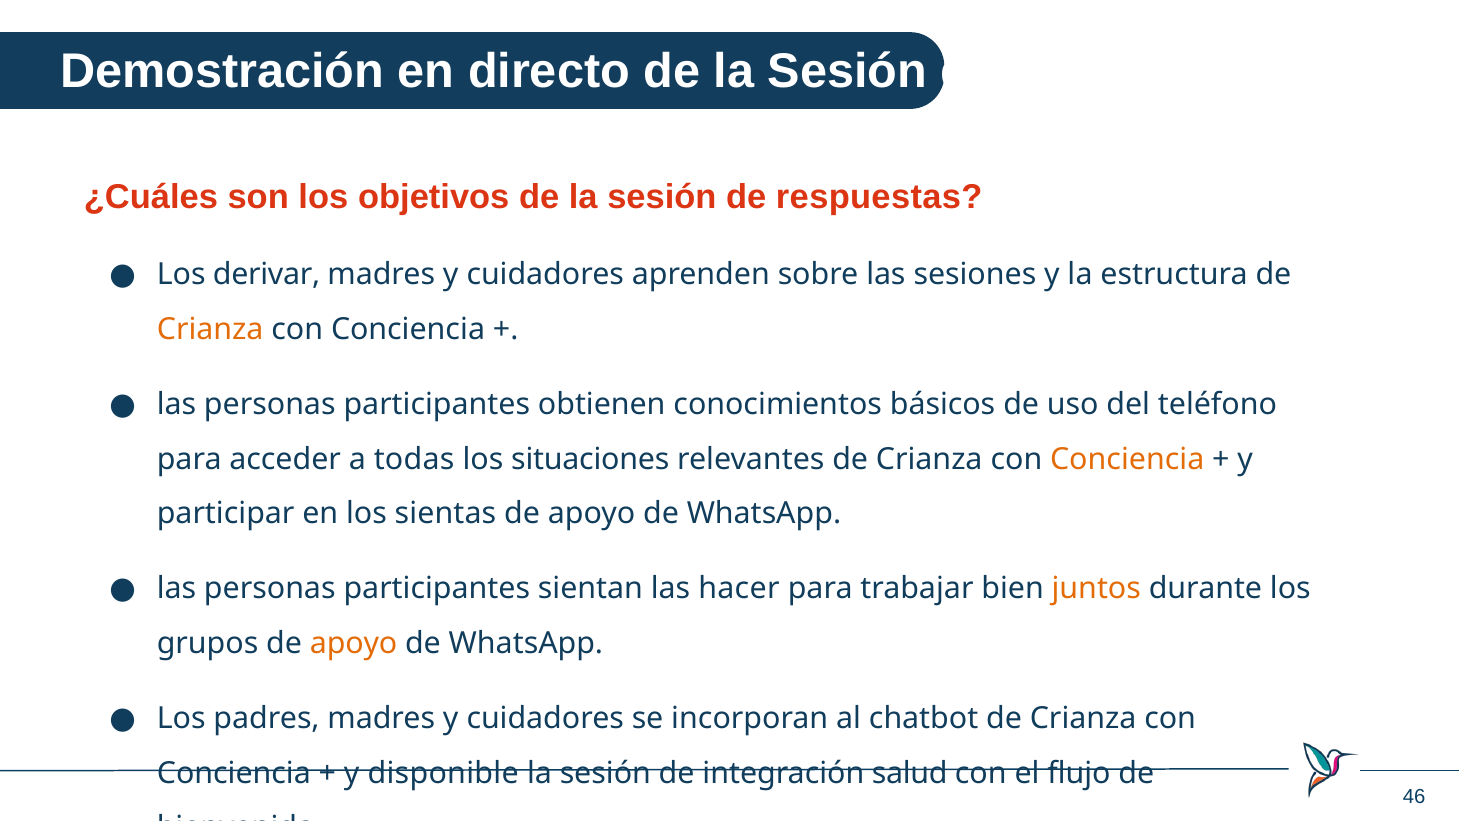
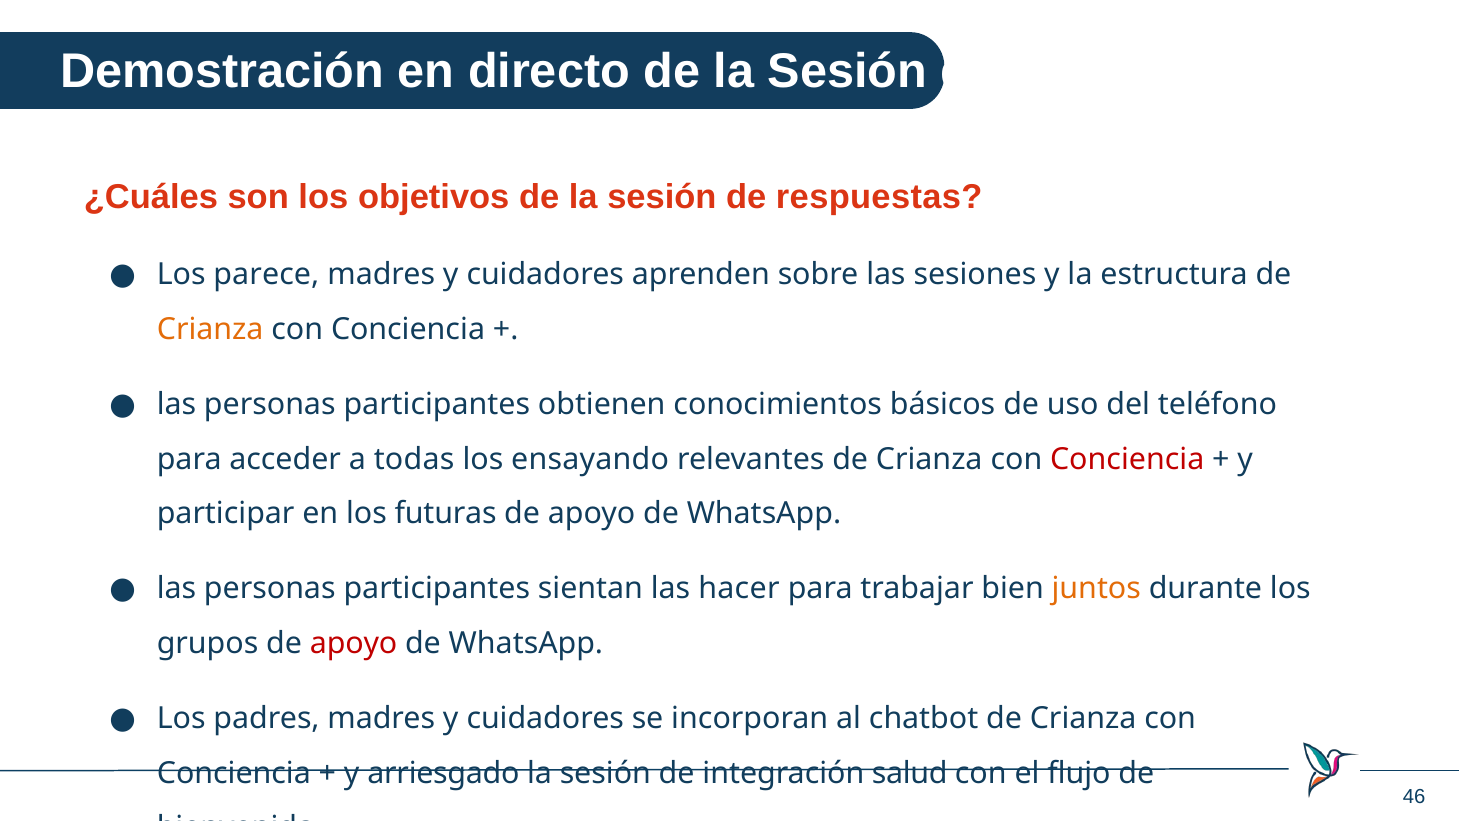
derivar: derivar -> parece (266, 275)
situaciones: situaciones -> ensayando (590, 459)
Conciencia colour: orange -> red (1127, 459)
sientas: sientas -> futuras (446, 514)
apoyo colour: orange -> red (354, 643)
disponible: disponible -> arriesgado (443, 773)
